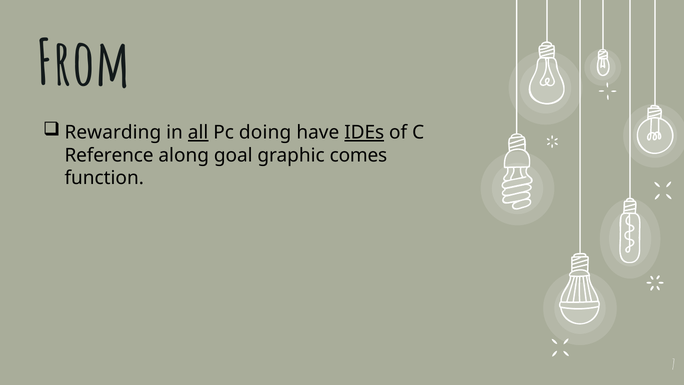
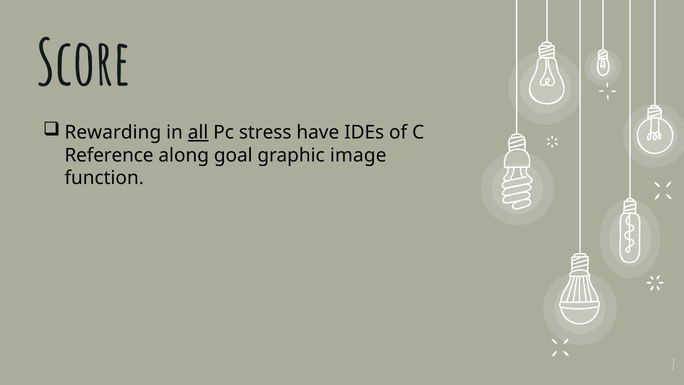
From: From -> Score (84, 64)
doing: doing -> stress (265, 132)
IDEs underline: present -> none (364, 132)
comes: comes -> image (358, 155)
